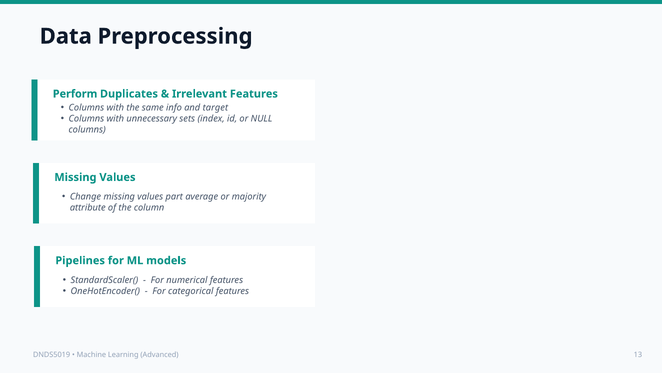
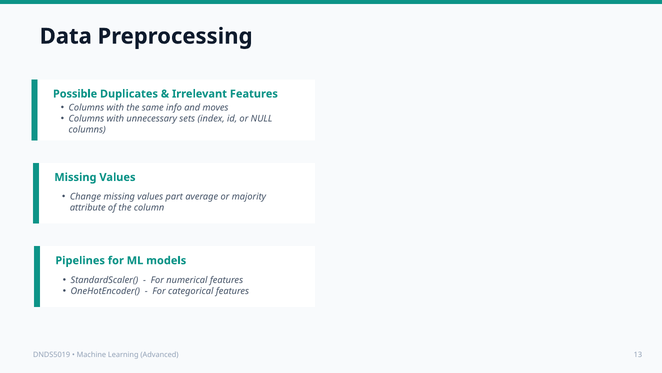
Perform: Perform -> Possible (75, 94)
target: target -> moves (215, 108)
